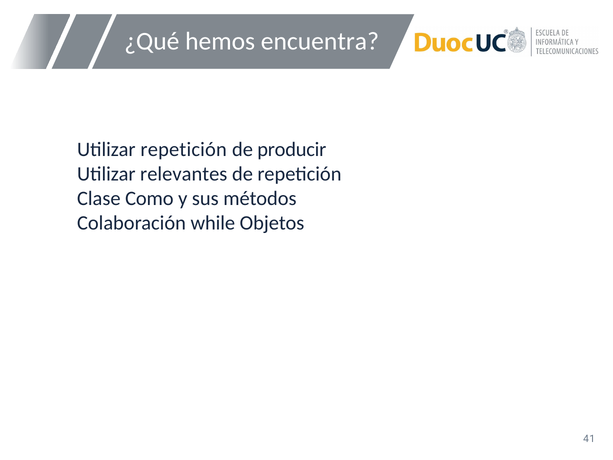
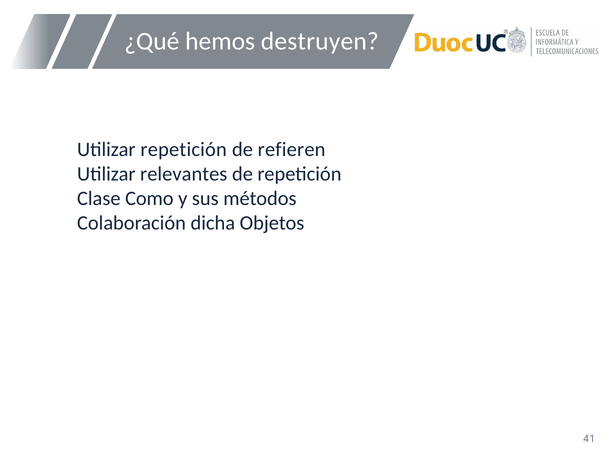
encuentra: encuentra -> destruyen (320, 41)
producir: producir -> refieren (292, 149)
while: while -> dicha (213, 223)
